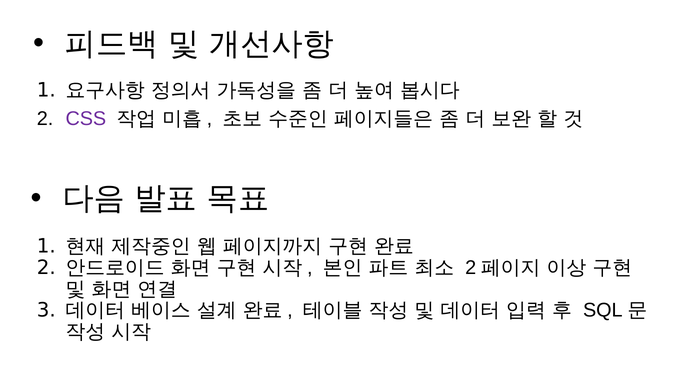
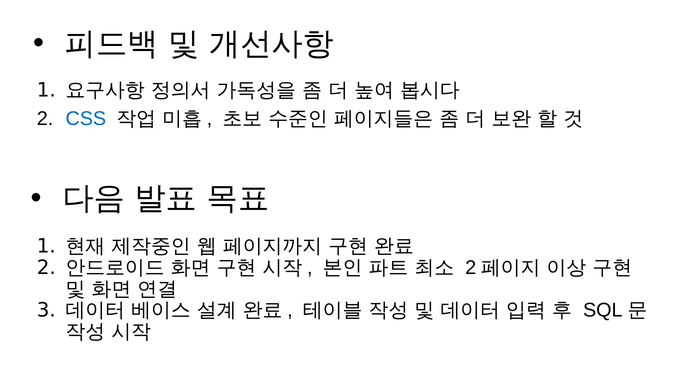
CSS colour: purple -> blue (86, 119)
